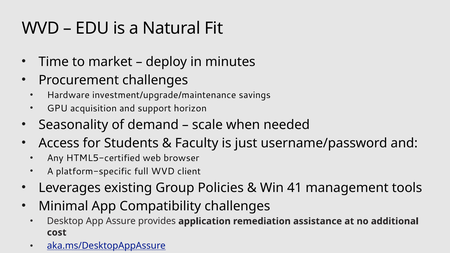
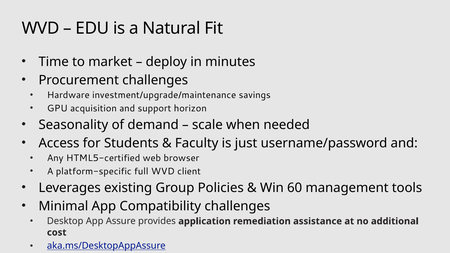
41: 41 -> 60 (295, 188)
